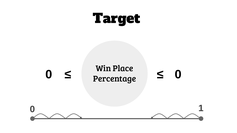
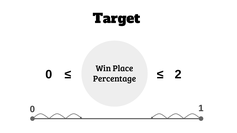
0 0: 0 -> 2 (178, 75)
